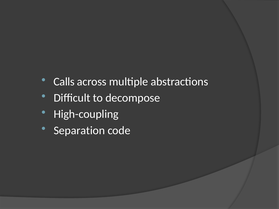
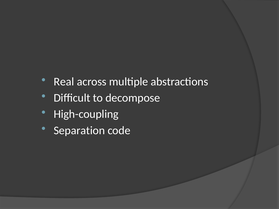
Calls: Calls -> Real (64, 82)
